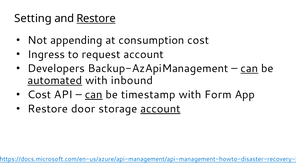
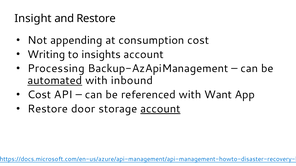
Setting: Setting -> Insight (33, 19)
Restore underline: present -> none (96, 19)
Ingress: Ingress -> Writing (46, 55)
request: request -> insights (101, 55)
Developers: Developers -> Processing (56, 69)
can underline: present -> none (249, 69)
can underline: present -> none (94, 95)
timestamp: timestamp -> referenced (148, 95)
Form: Form -> Want (218, 95)
